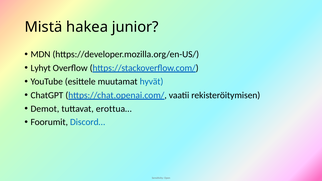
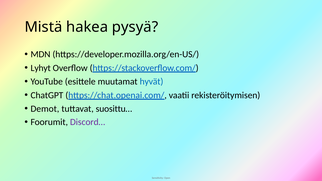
junior: junior -> pysyä (135, 27)
erottua…: erottua… -> suosittu… (114, 109)
Discord… colour: blue -> purple (88, 122)
